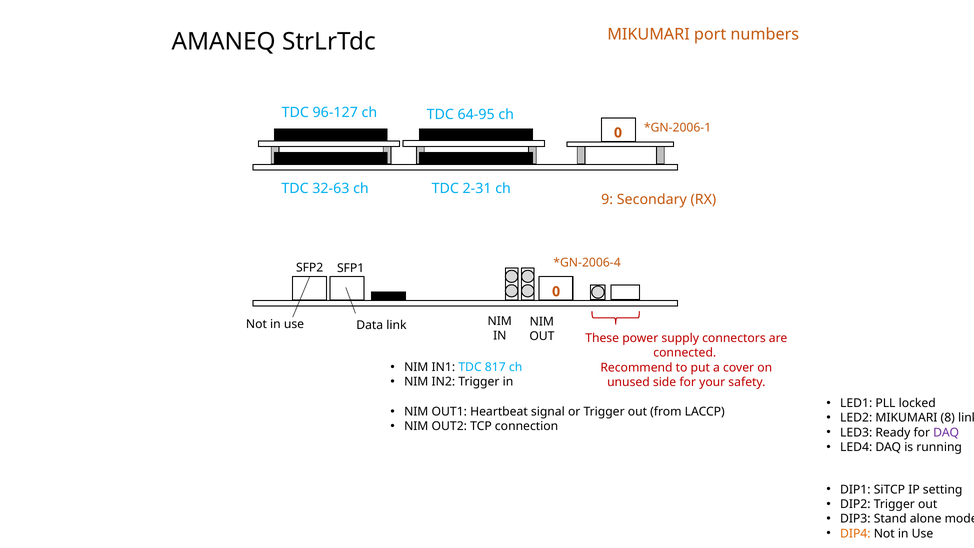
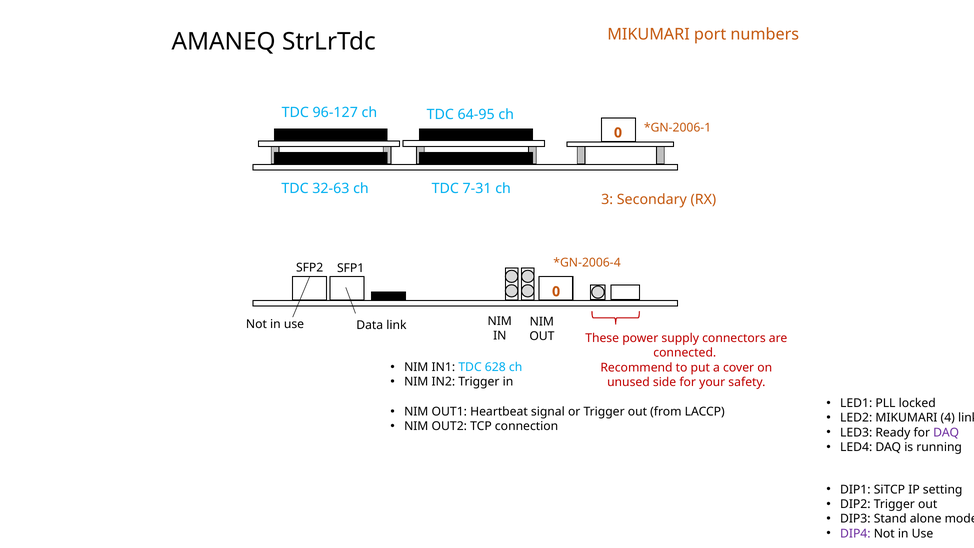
2-31: 2-31 -> 7-31 (477, 189)
9: 9 -> 3 (607, 200)
817: 817 -> 628 (495, 367)
8: 8 -> 4 (948, 418)
DIP4 colour: orange -> purple (855, 533)
